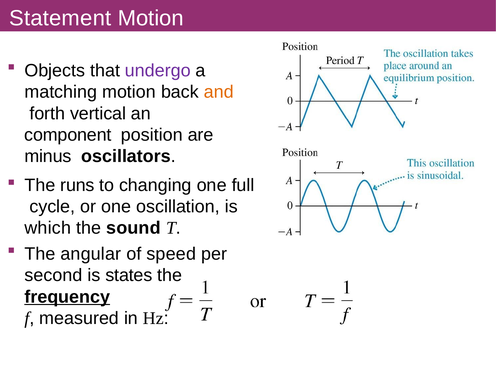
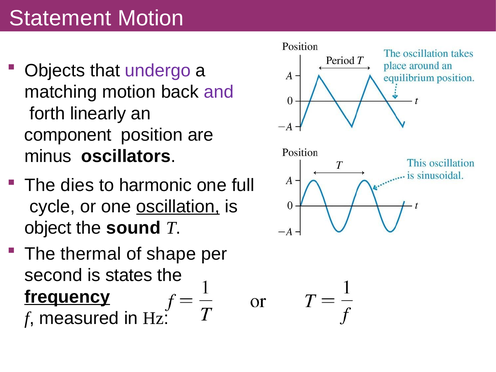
and colour: orange -> purple (219, 92)
vertical: vertical -> linearly (98, 113)
runs: runs -> dies (77, 185)
changing: changing -> harmonic (155, 185)
oscillation underline: none -> present (178, 207)
which: which -> object (48, 228)
angular: angular -> thermal (91, 254)
speed: speed -> shape (171, 254)
